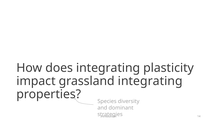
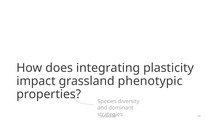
grassland integrating: integrating -> phenotypic (150, 81)
